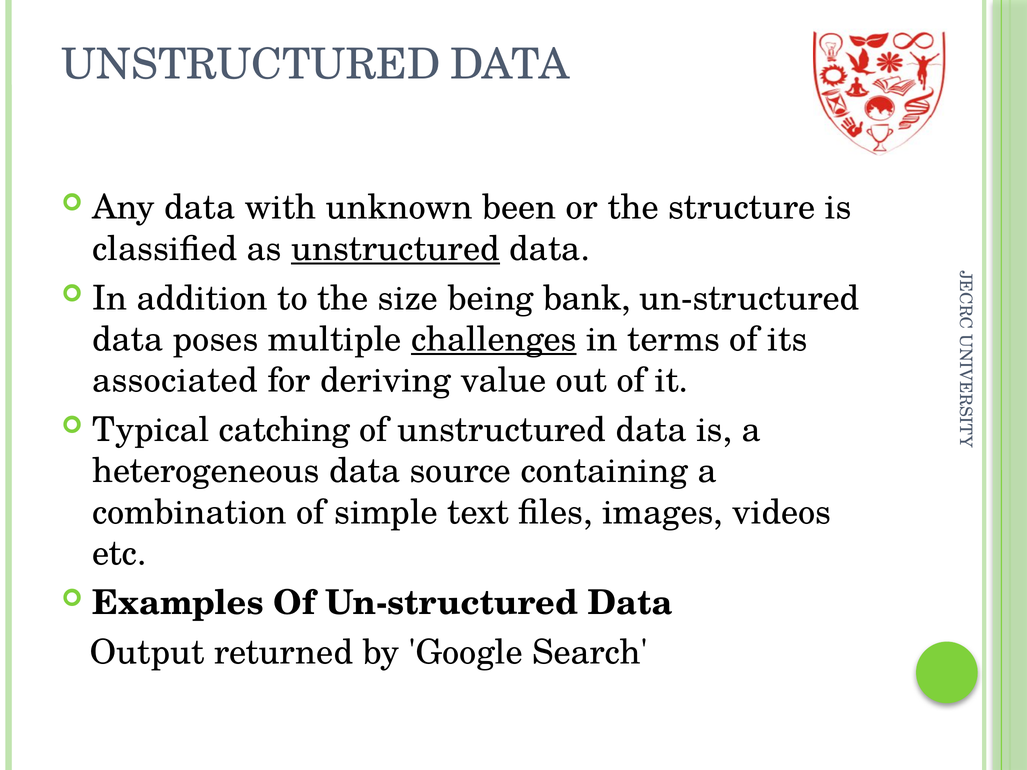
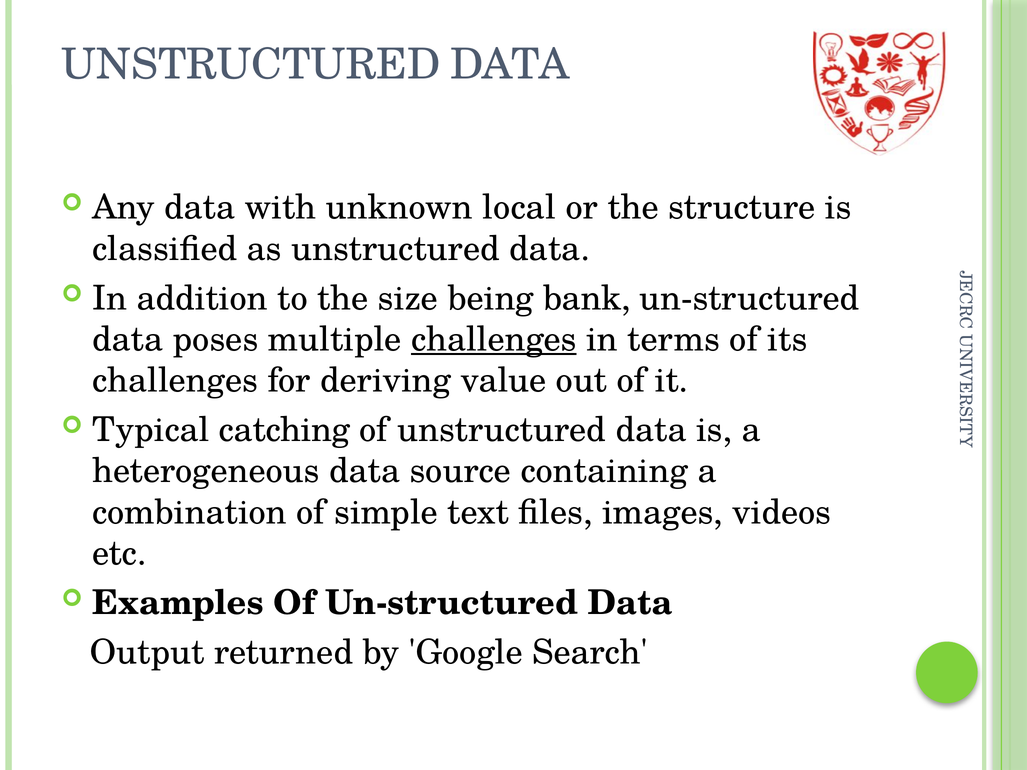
been: been -> local (519, 208)
unstructured underline: present -> none (396, 249)
associated: associated -> challenges (175, 381)
